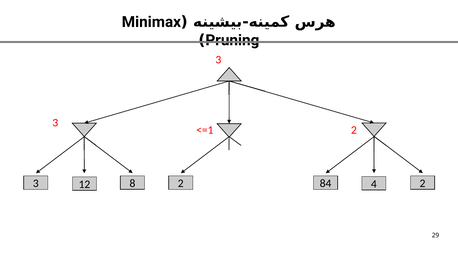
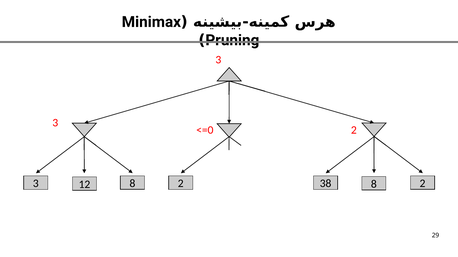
<=1: <=1 -> <=0 (205, 130)
84: 84 -> 38 (326, 184)
8 4: 4 -> 8 (374, 185)
